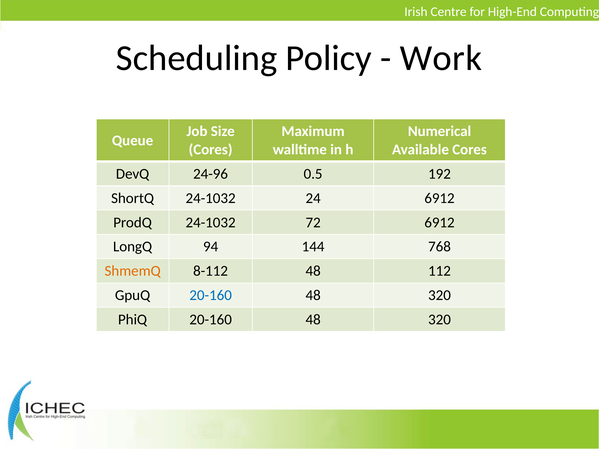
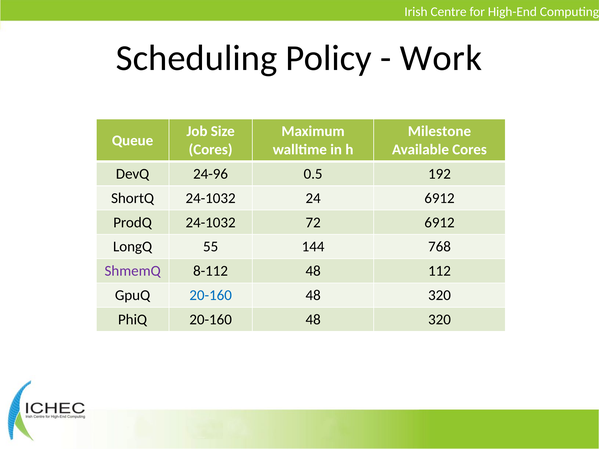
Numerical: Numerical -> Milestone (439, 131)
94: 94 -> 55 (211, 247)
ShmemQ colour: orange -> purple (133, 271)
